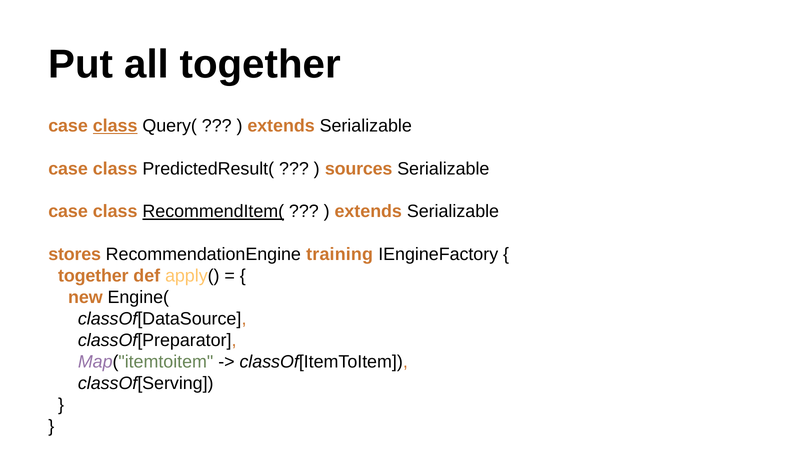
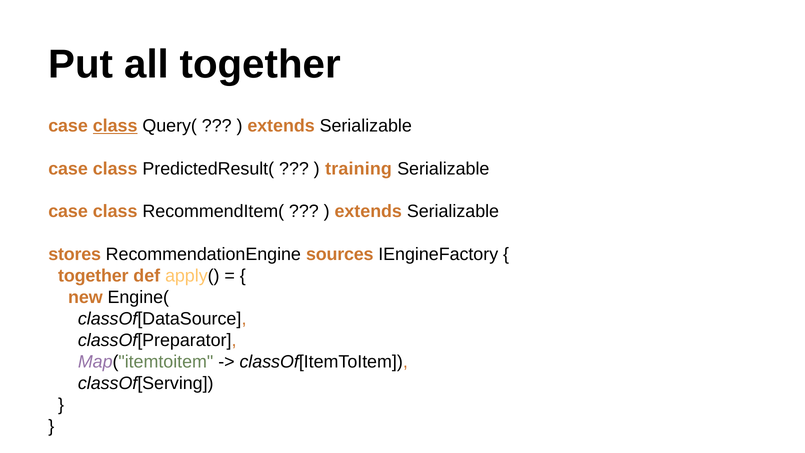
sources: sources -> training (359, 169)
RecommendItem( underline: present -> none (213, 212)
training: training -> sources (340, 254)
